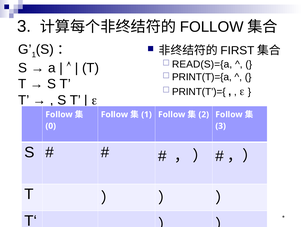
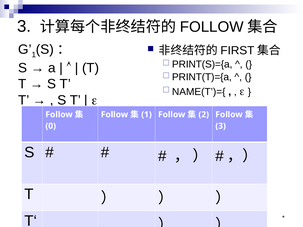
READ(S)={a: READ(S)={a -> PRINT(S)={a (202, 64)
PRINT(T’)={: PRINT(T’)={ -> NAME(T’)={ (199, 92)
